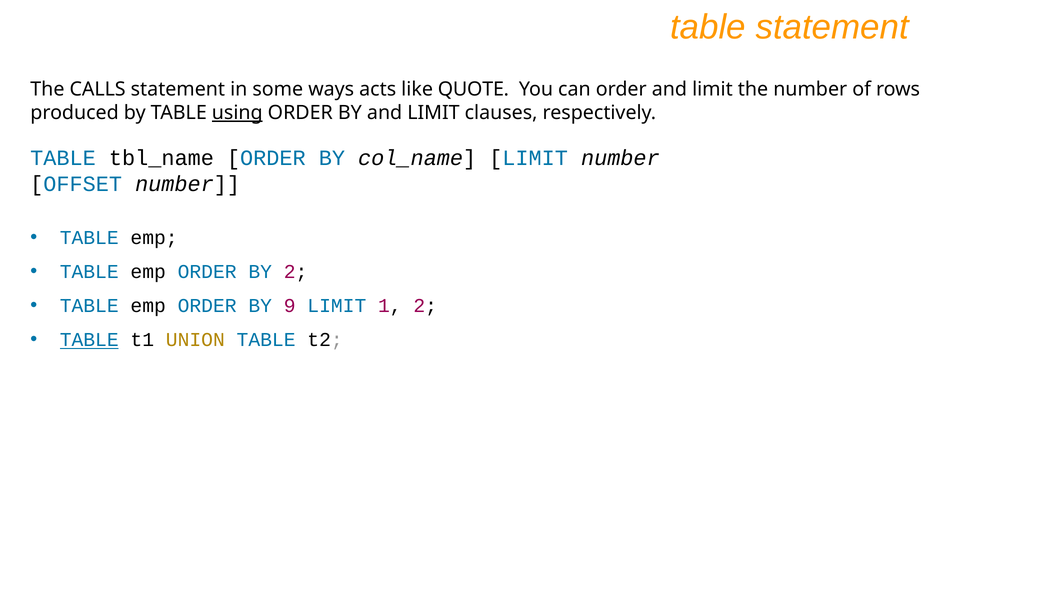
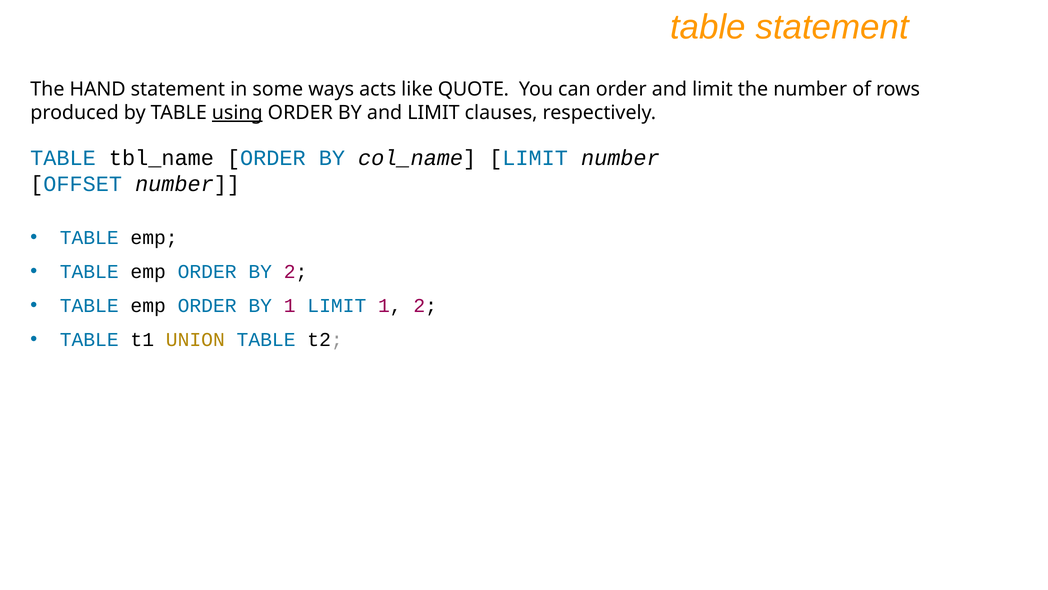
CALLS: CALLS -> HAND (98, 89)
BY 9: 9 -> 1 (290, 306)
TABLE underline: present -> none (89, 340)
